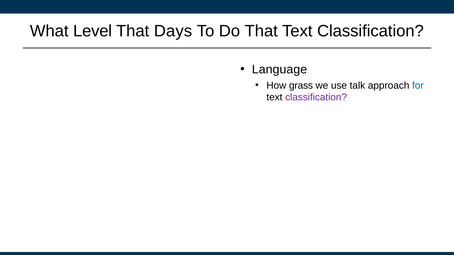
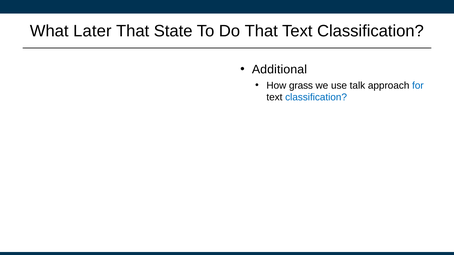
Level: Level -> Later (92, 31)
Days: Days -> State (173, 31)
Language: Language -> Additional (279, 70)
classification colour: purple -> blue (316, 97)
